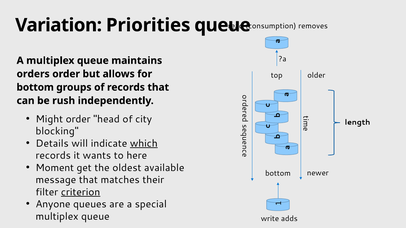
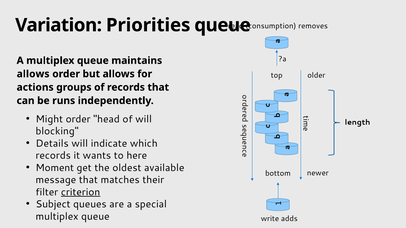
orders: orders -> allows (33, 74)
bottom: bottom -> actions (35, 87)
rush: rush -> runs (64, 101)
of city: city -> will (144, 119)
which underline: present -> none (144, 144)
Anyone: Anyone -> Subject (53, 205)
